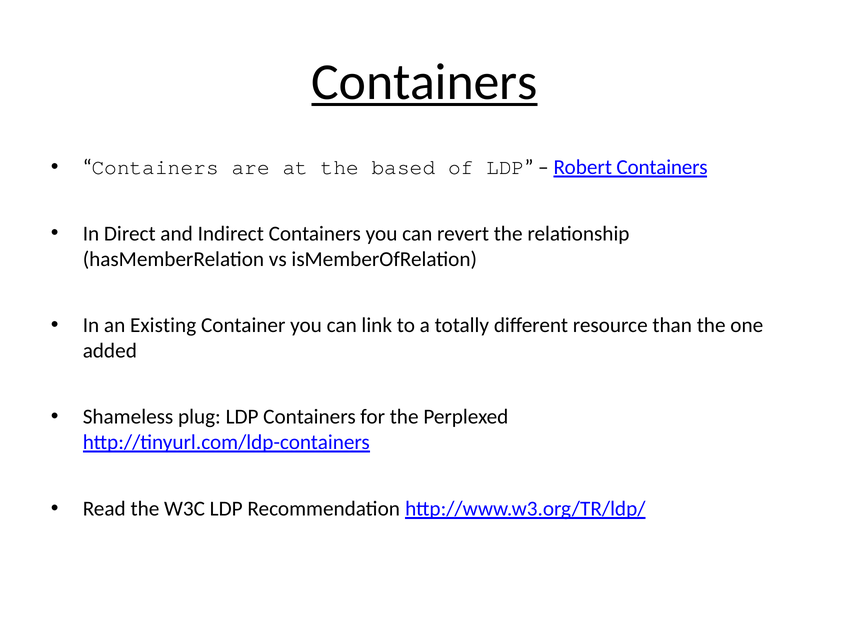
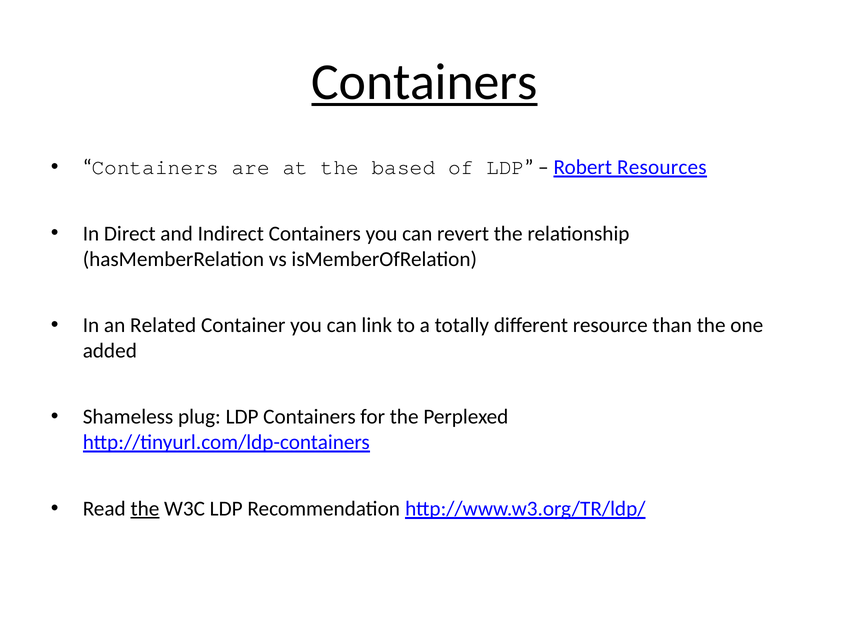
Robert Containers: Containers -> Resources (662, 167)
Existing: Existing -> Related (163, 325)
the underline: none -> present (145, 509)
